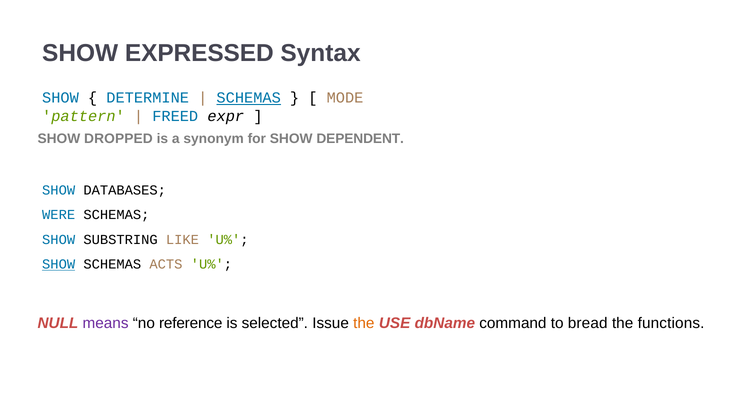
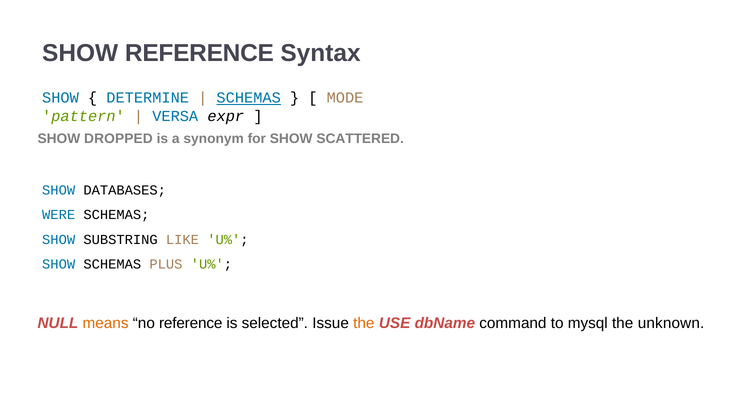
SHOW EXPRESSED: EXPRESSED -> REFERENCE (199, 53)
FREED: FREED -> VERSA (175, 116)
DEPENDENT: DEPENDENT -> SCATTERED (360, 139)
SHOW underline: present -> none (59, 264)
ACTS: ACTS -> PLUS (166, 264)
means colour: purple -> orange (106, 323)
bread: bread -> mysql (588, 323)
functions: functions -> unknown (671, 323)
